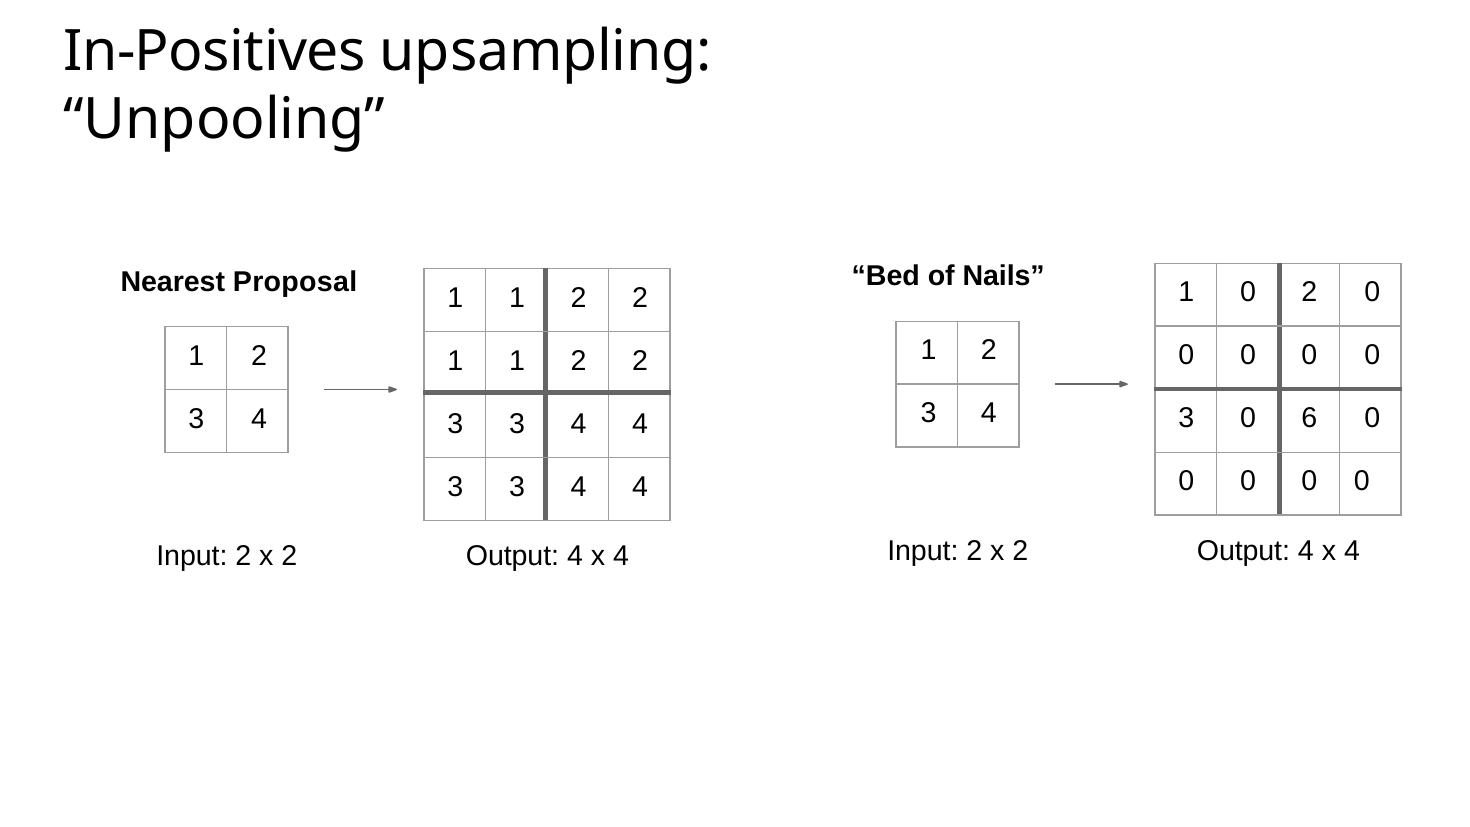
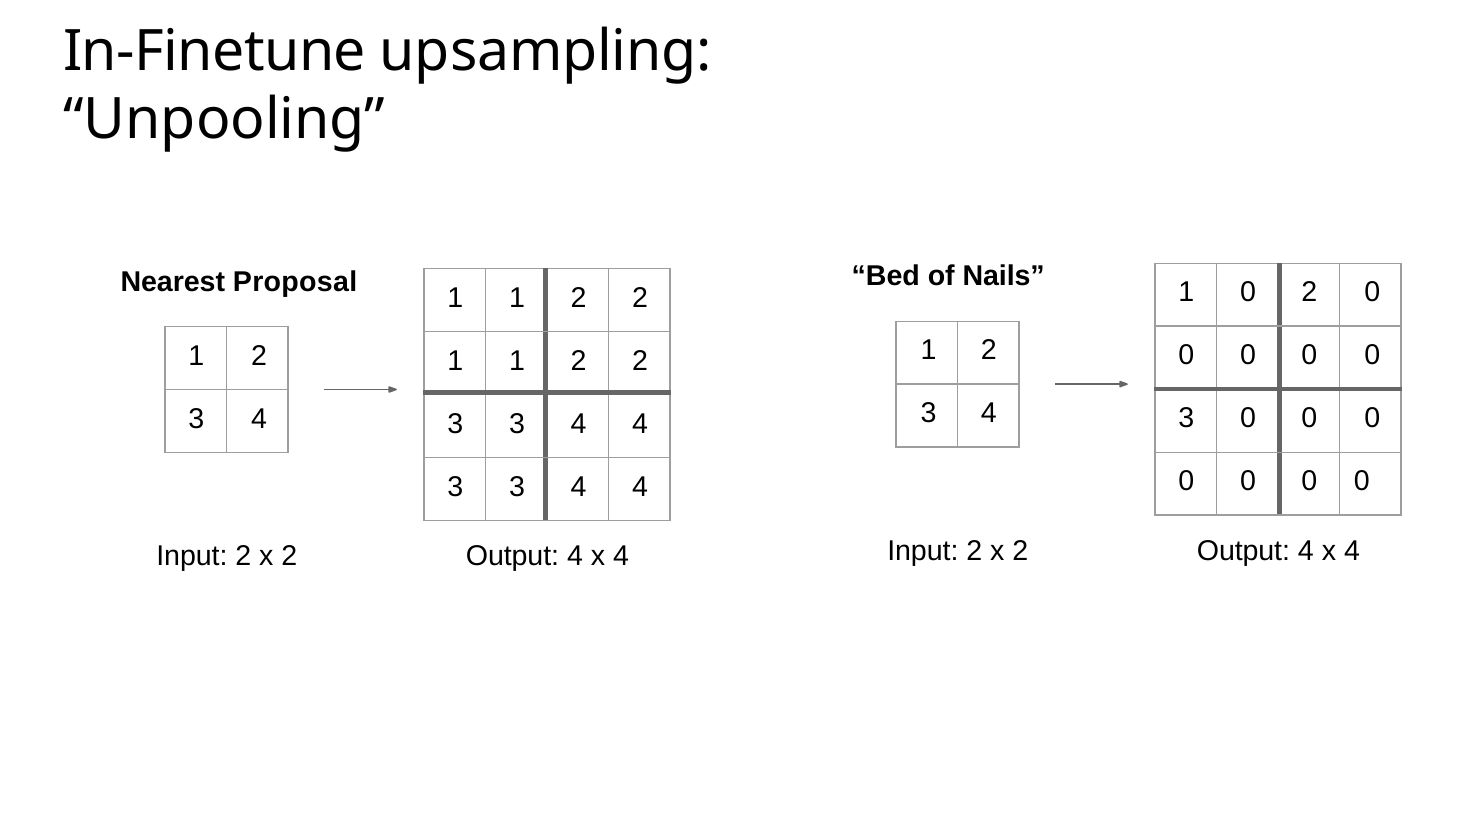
In-Positives: In-Positives -> In-Finetune (215, 51)
3 0 6: 6 -> 0 (1309, 418)
